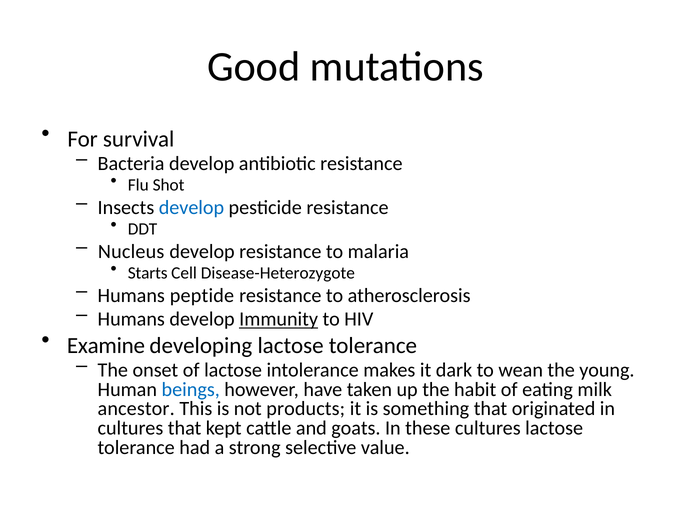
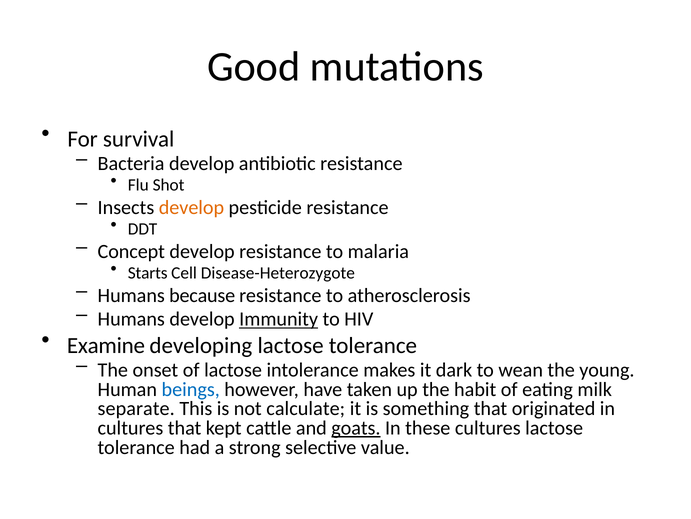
develop colour: blue -> orange (191, 207)
Nucleus: Nucleus -> Concept (131, 251)
peptide: peptide -> because (202, 295)
ancestor: ancestor -> separate (136, 408)
products: products -> calculate (306, 408)
goats underline: none -> present (356, 428)
